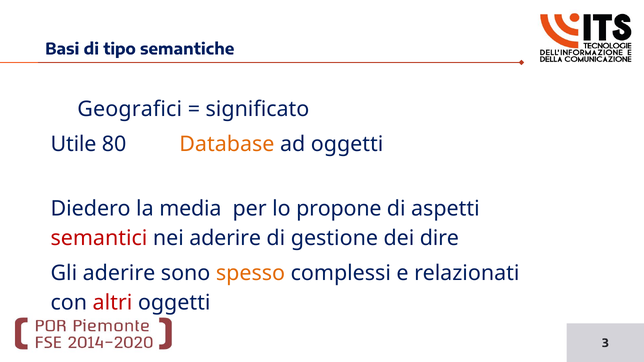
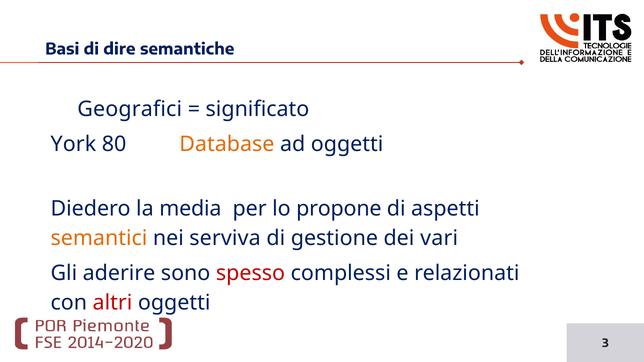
tipo: tipo -> dire (119, 49)
Utile: Utile -> York (73, 144)
semantici colour: red -> orange (99, 238)
nei aderire: aderire -> serviva (225, 238)
dire: dire -> vari (439, 238)
spesso colour: orange -> red (250, 273)
